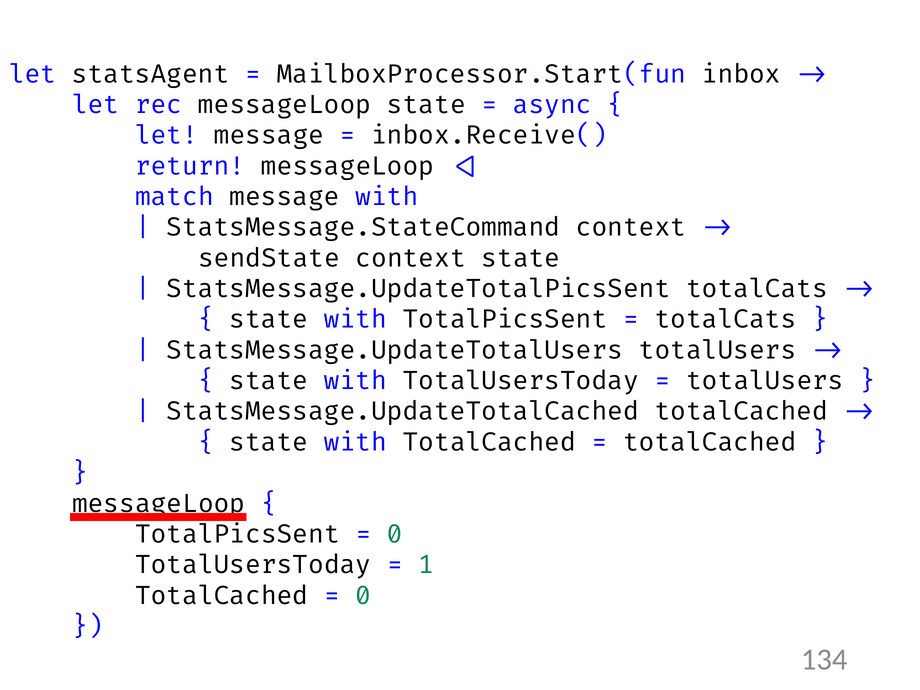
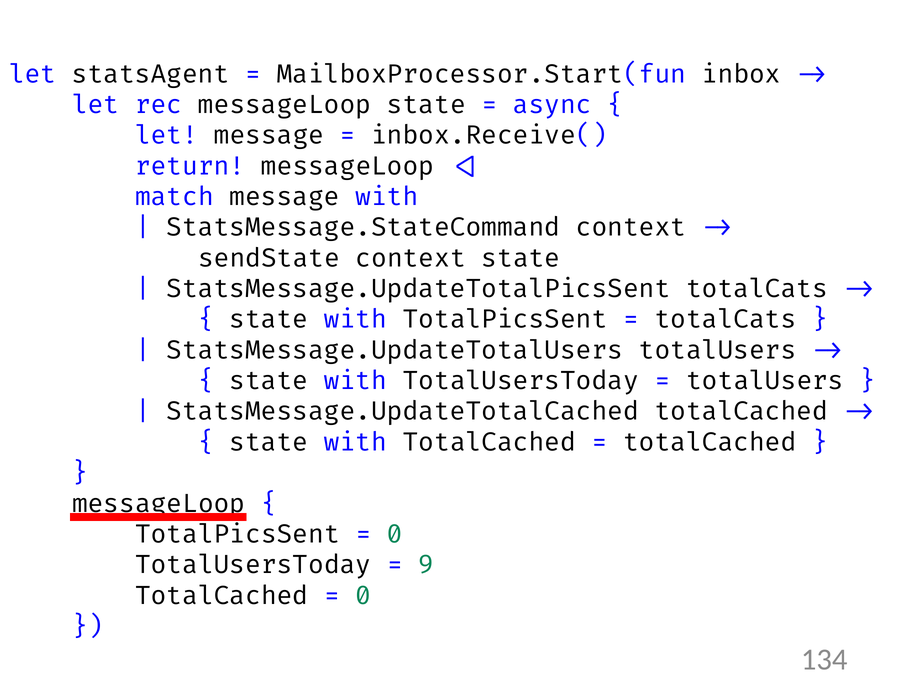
1: 1 -> 9 (426, 565)
